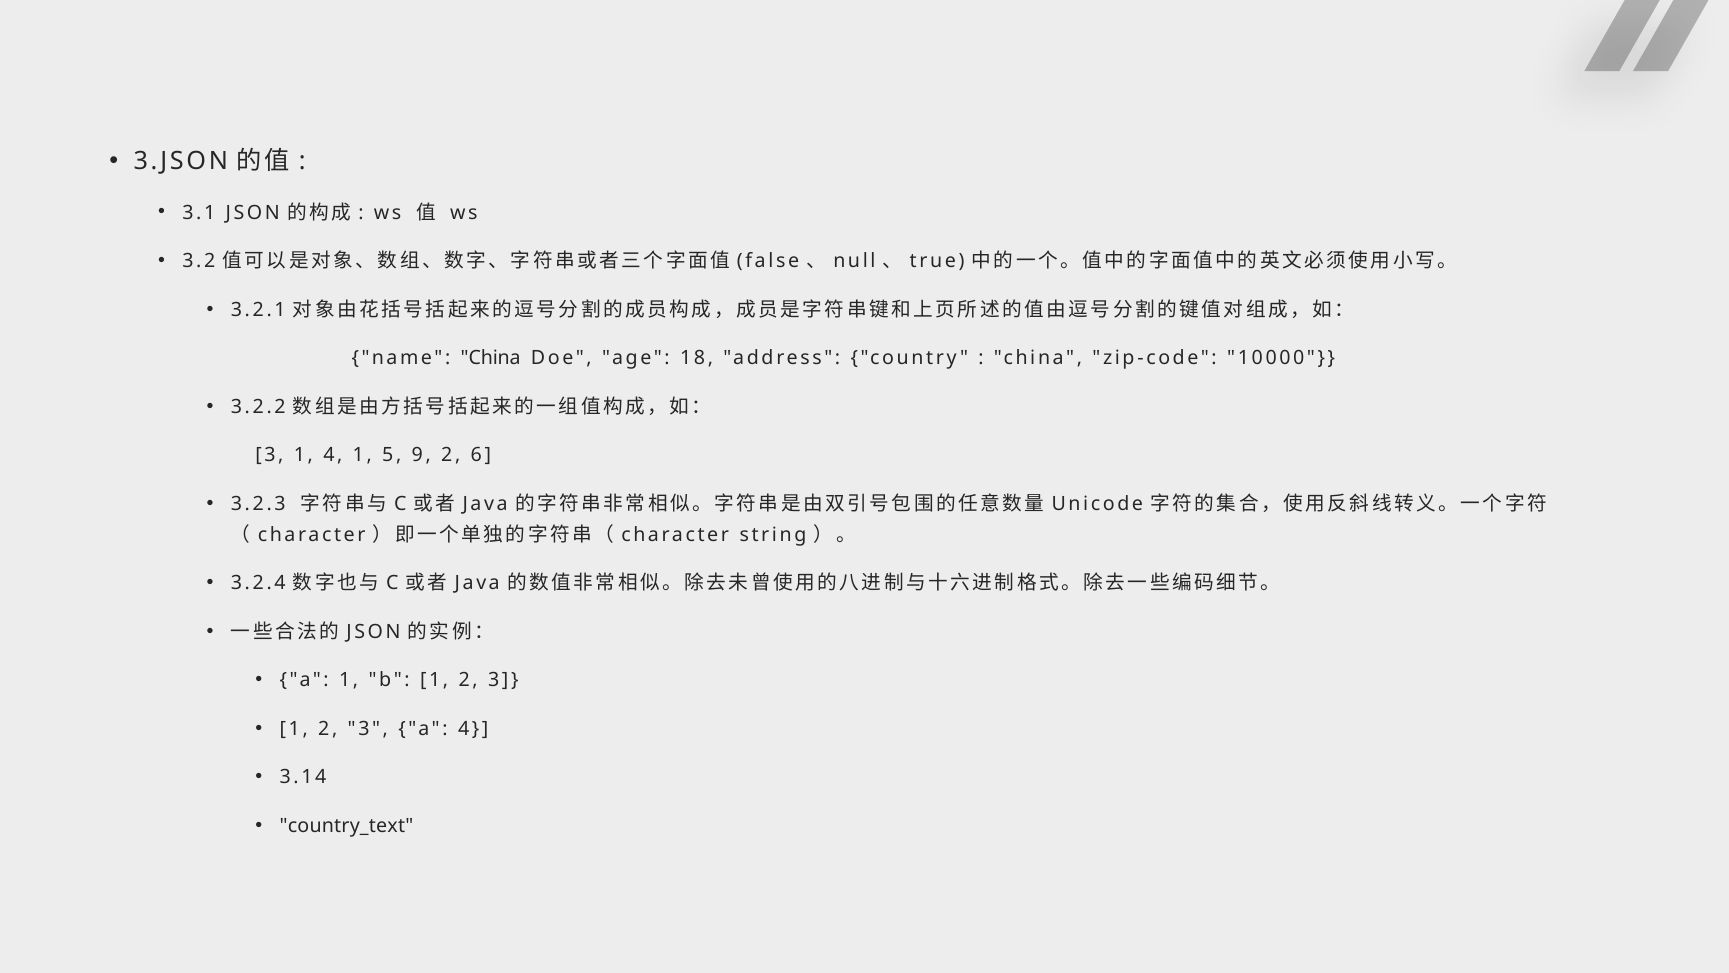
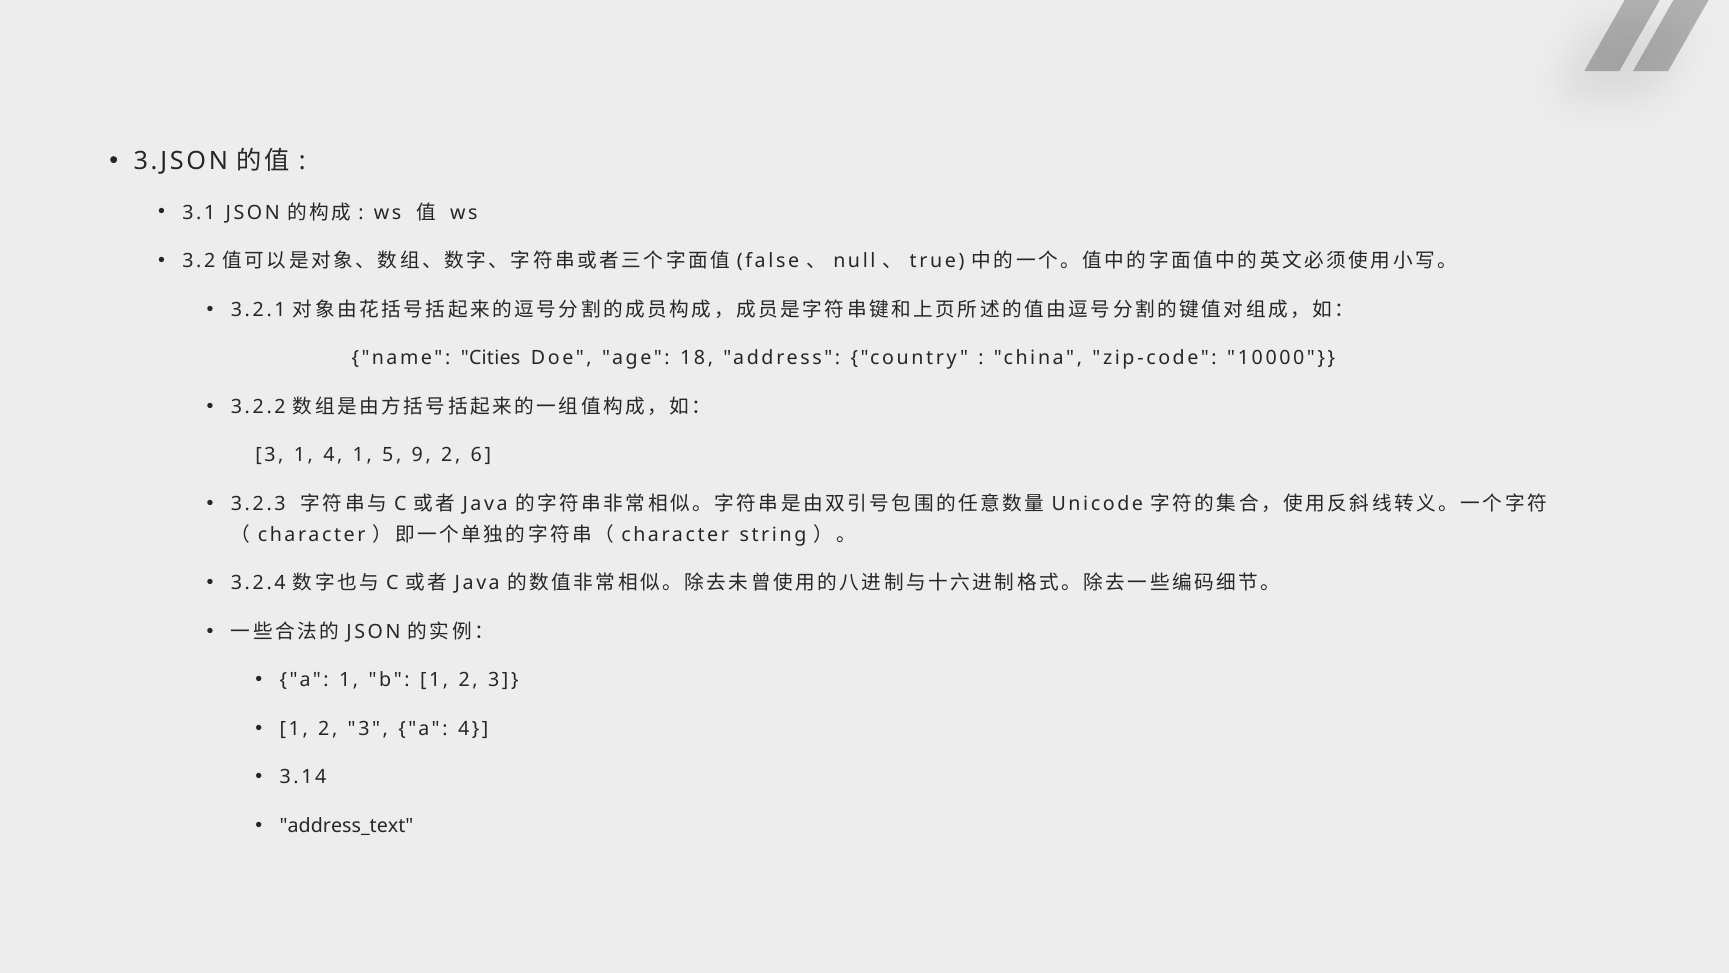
name China: China -> Cities (491, 358)
country_text: country_text -> address_text (347, 826)
